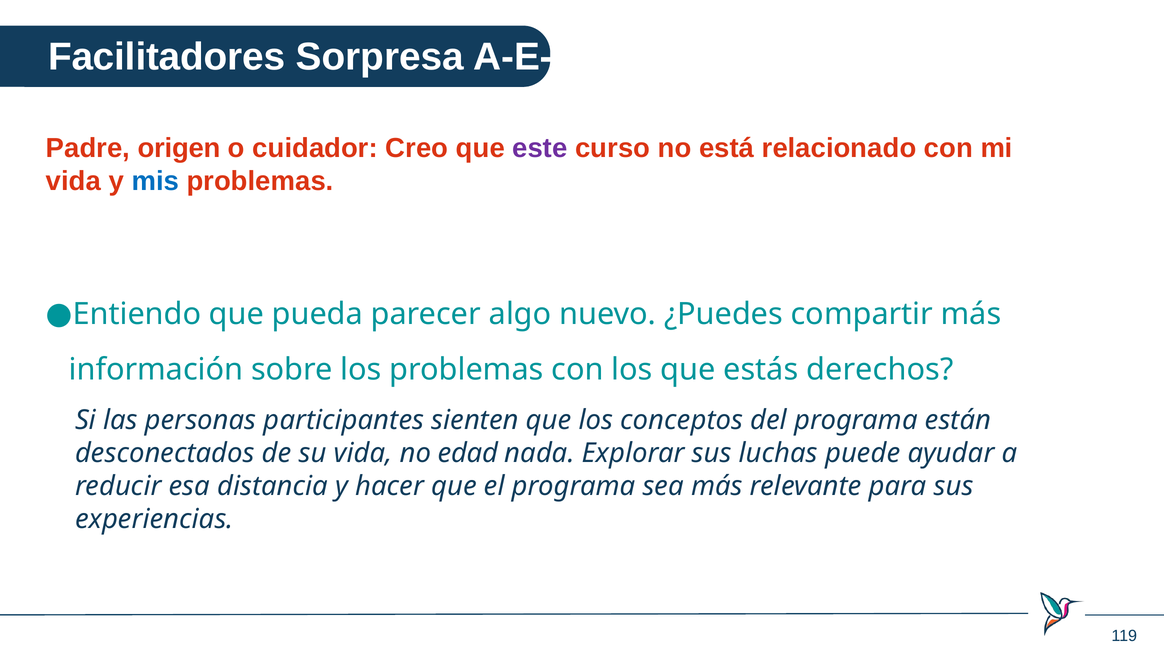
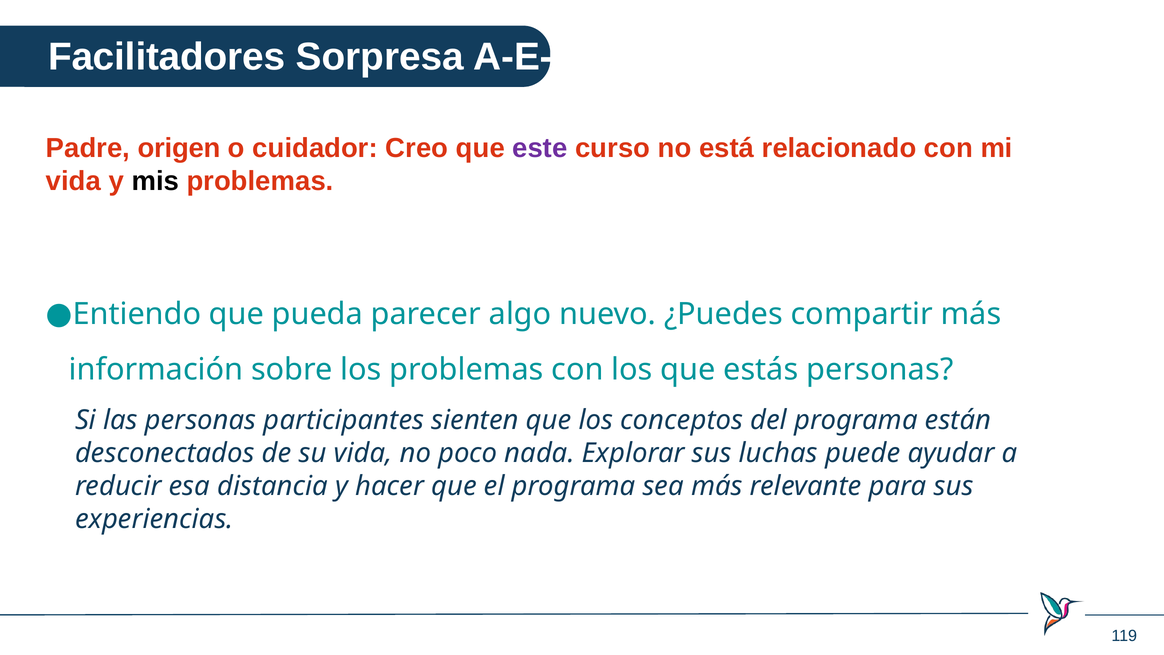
mis colour: blue -> black (155, 181)
estás derechos: derechos -> personas (880, 369)
edad: edad -> poco (468, 453)
